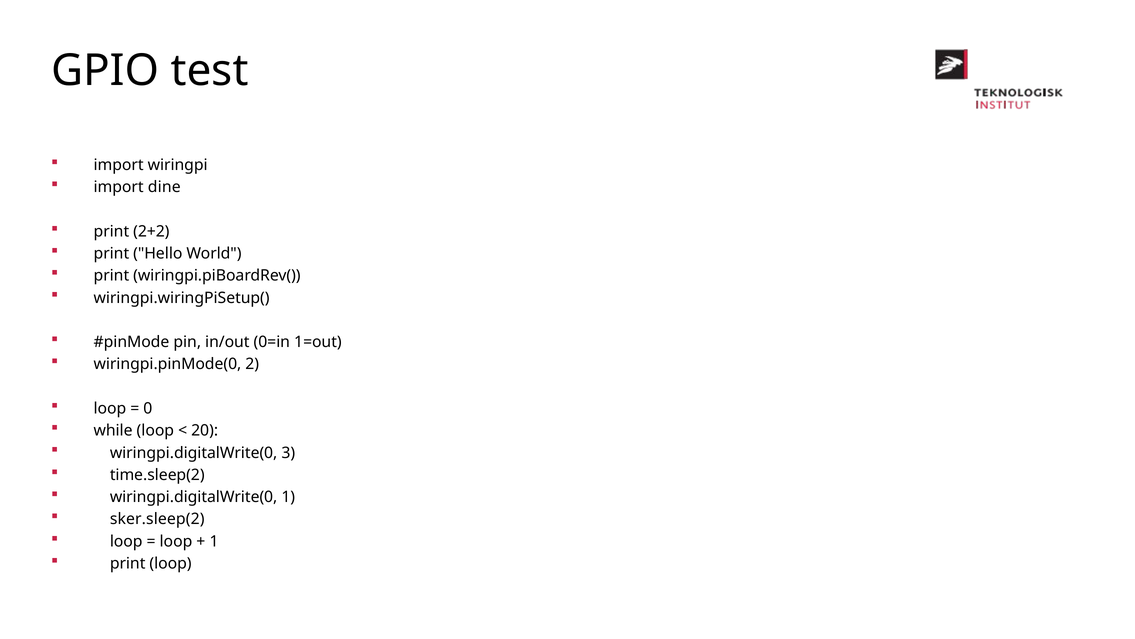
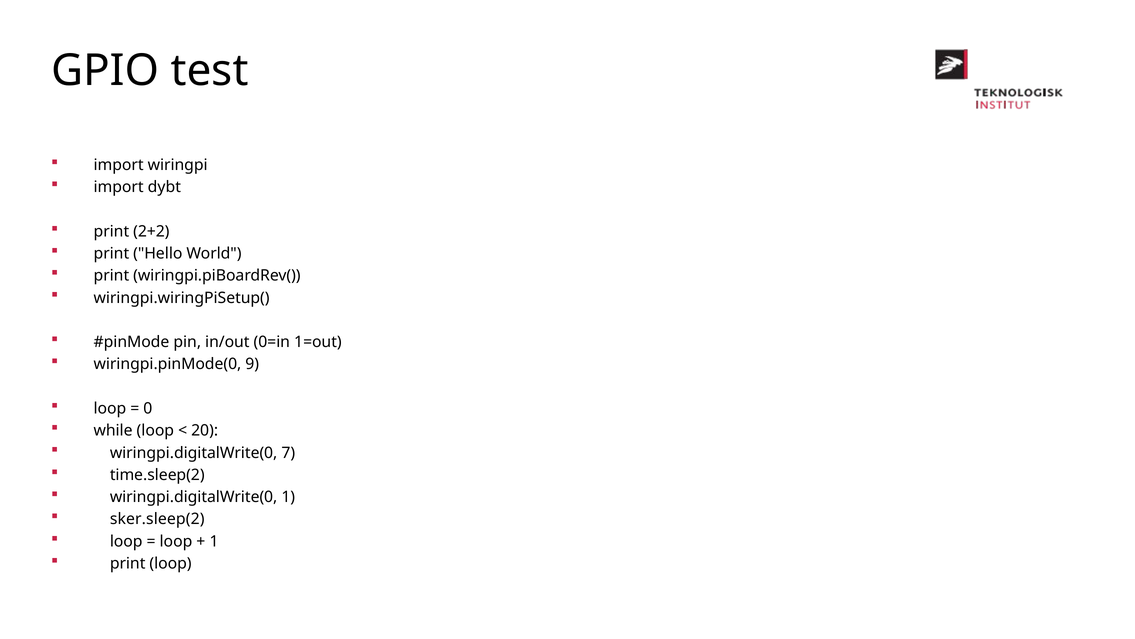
dine: dine -> dybt (164, 187)
2: 2 -> 9 (252, 364)
3: 3 -> 7 (288, 452)
